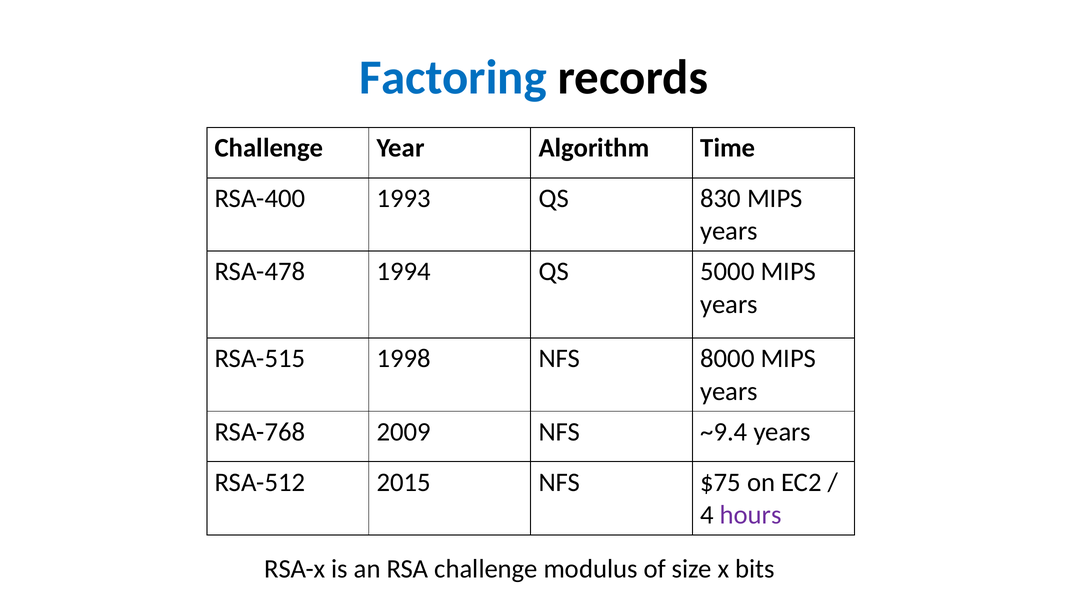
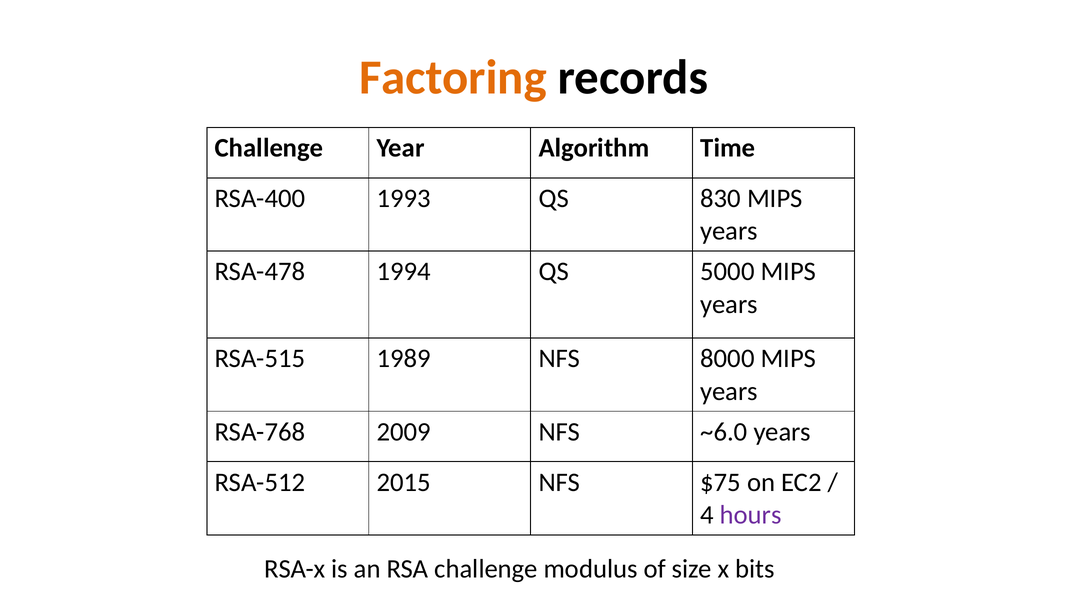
Factoring colour: blue -> orange (453, 78)
1998: 1998 -> 1989 (404, 358)
~9.4: ~9.4 -> ~6.0 (724, 432)
